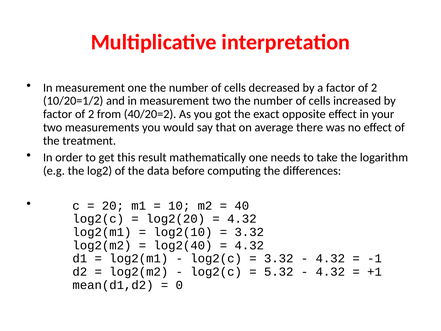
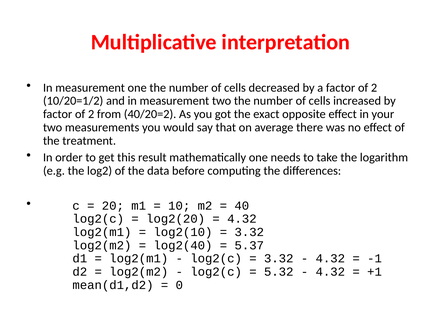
4.32: 4.32 -> 5.37 (249, 245)
